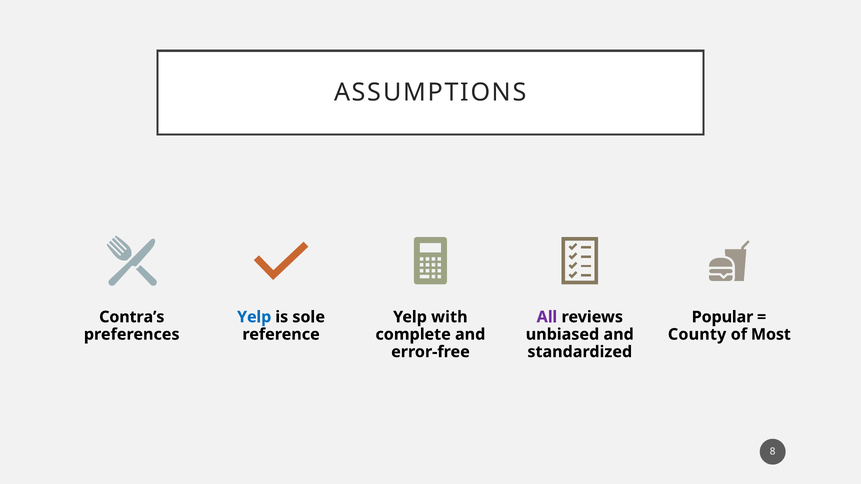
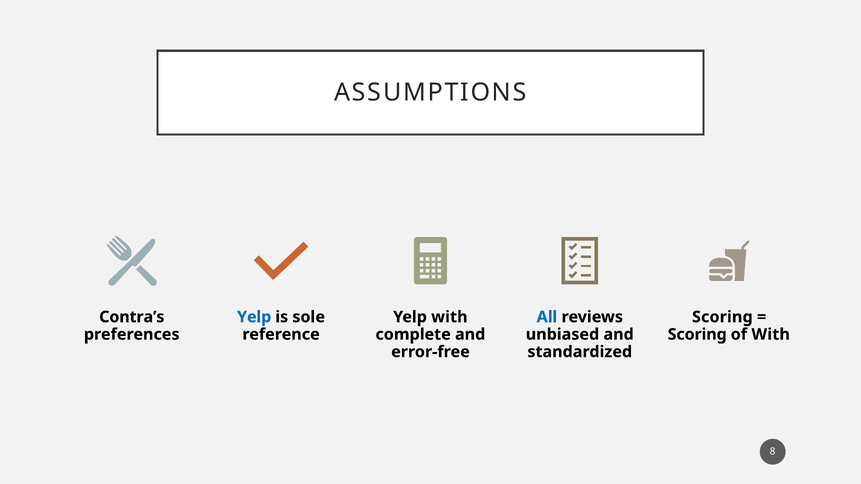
All colour: purple -> blue (547, 317)
Popular: Popular -> Scoring (722, 317)
County: County -> Scoring (697, 335)
of Most: Most -> With (771, 335)
